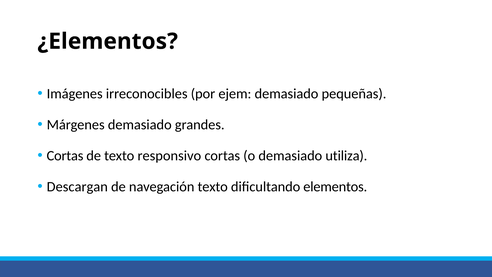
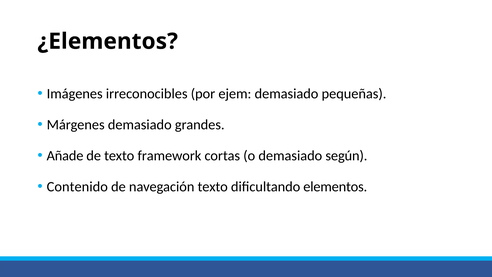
Cortas: Cortas -> Añade (65, 156)
responsivo: responsivo -> framework (169, 156)
utiliza: utiliza -> según (346, 156)
Descargan: Descargan -> Contenido (77, 187)
